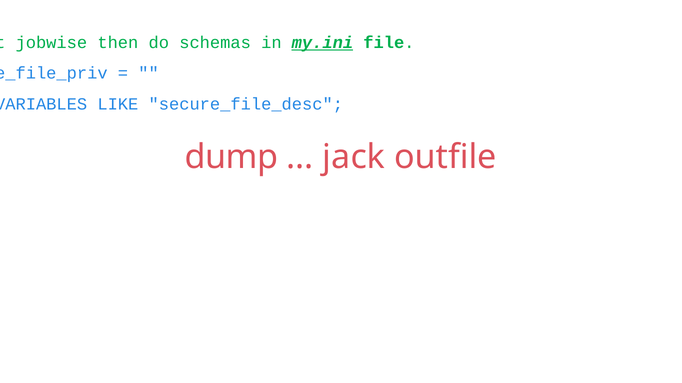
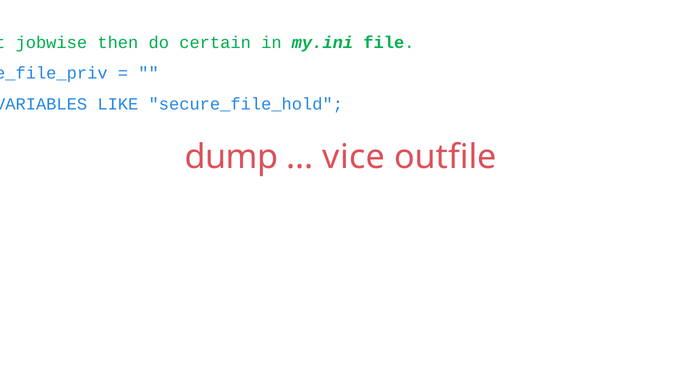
schemas: schemas -> certain (215, 43)
my.ini underline: present -> none (322, 43)
secure_file_desc: secure_file_desc -> secure_file_hold (246, 104)
jack: jack -> vice (354, 157)
